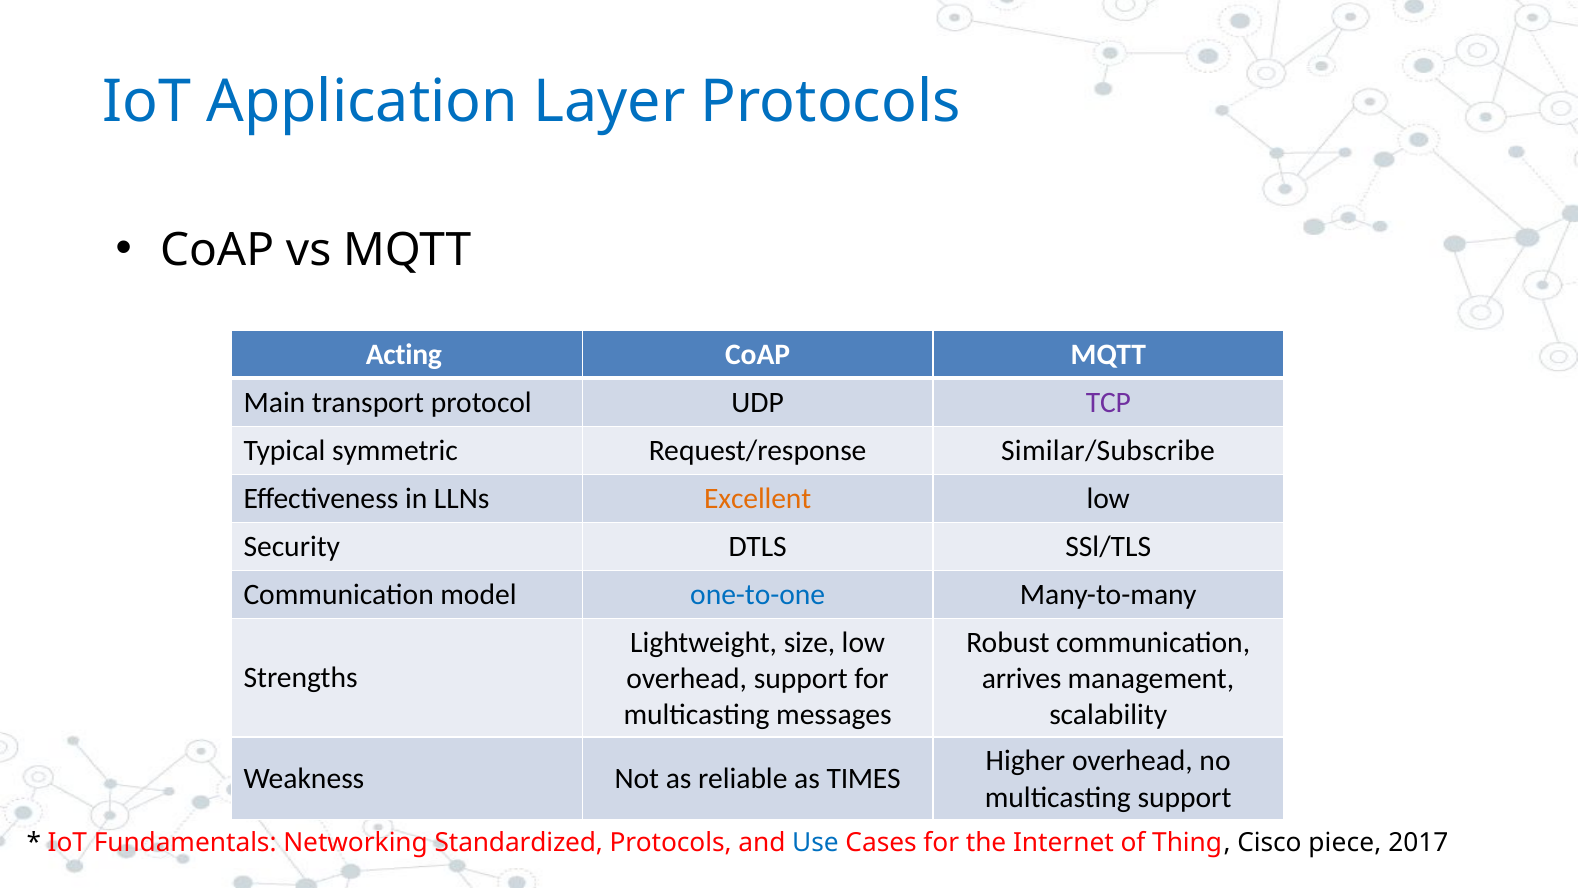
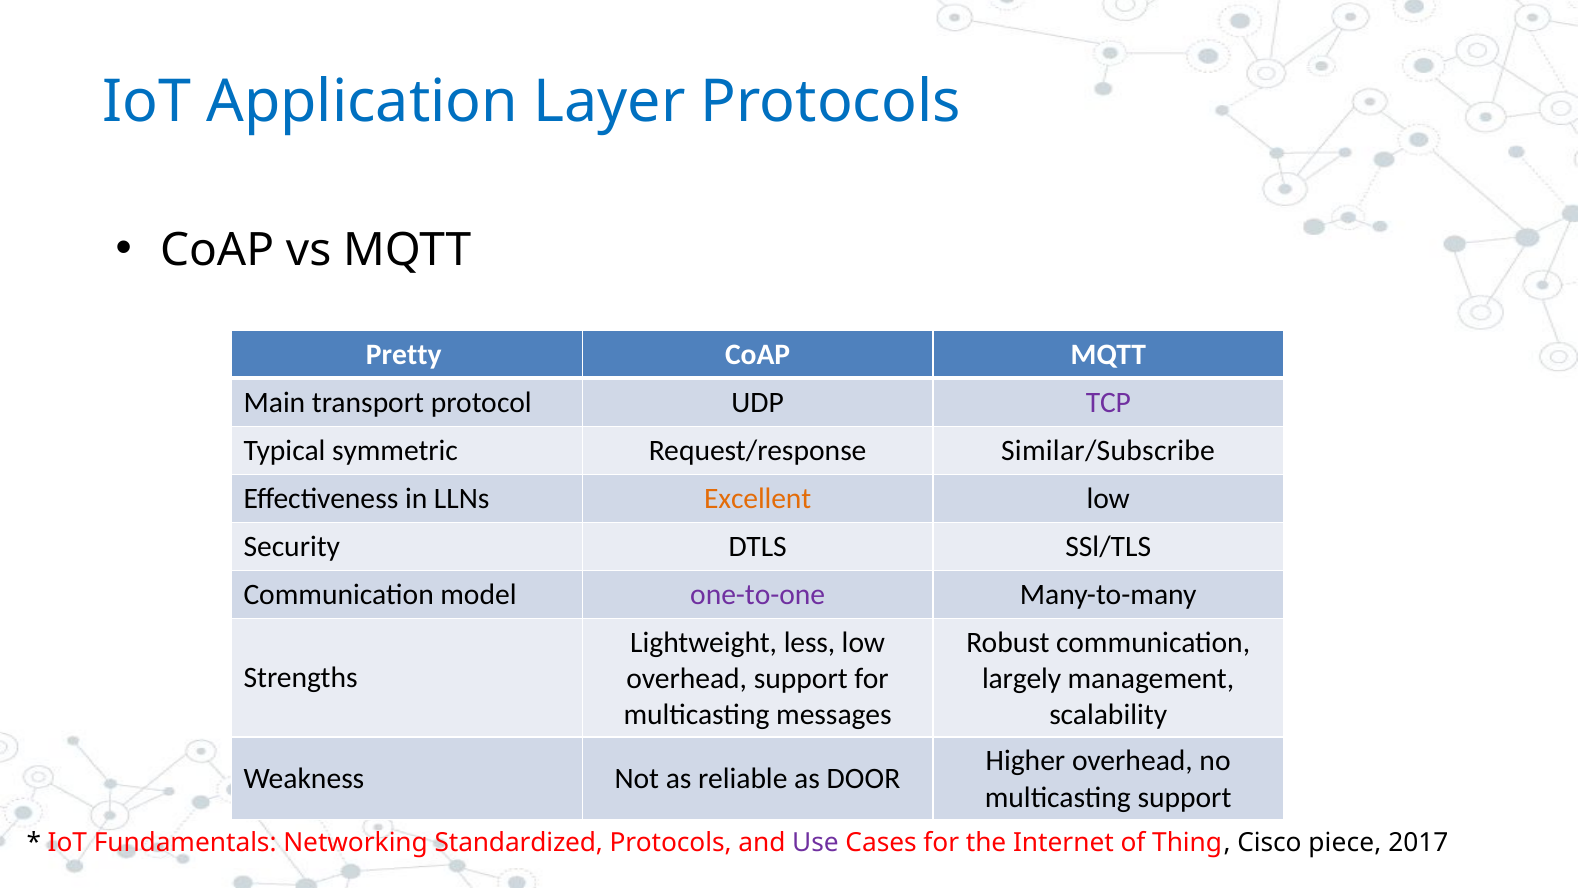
Acting: Acting -> Pretty (404, 355)
one-to-one colour: blue -> purple (758, 594)
size: size -> less (810, 642)
arrives: arrives -> largely (1022, 679)
TIMES: TIMES -> DOOR (863, 778)
Use colour: blue -> purple (815, 843)
